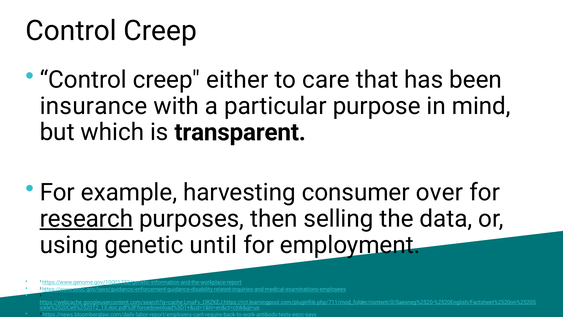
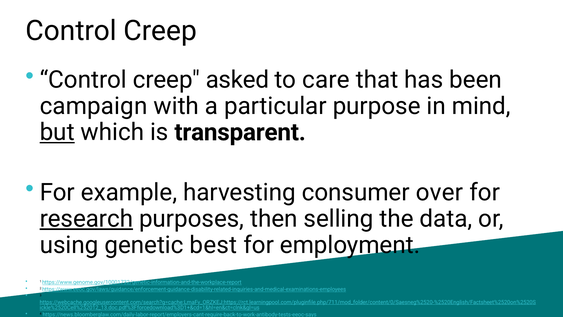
either: either -> asked (237, 80)
insurance: insurance -> campaign (94, 106)
but underline: none -> present (57, 132)
until: until -> best (213, 245)
